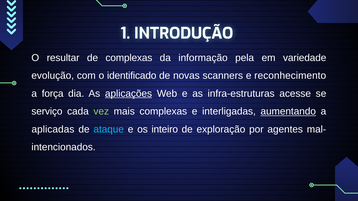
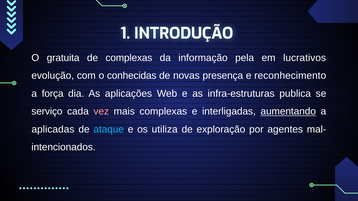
resultar: resultar -> gratuita (63, 58)
variedade: variedade -> lucrativos (305, 58)
identificado: identificado -> conhecidas (132, 76)
scanners: scanners -> presença (223, 76)
aplicações underline: present -> none (129, 94)
acesse: acesse -> publica (295, 94)
vez colour: light green -> pink (101, 112)
inteiro: inteiro -> utiliza (165, 130)
